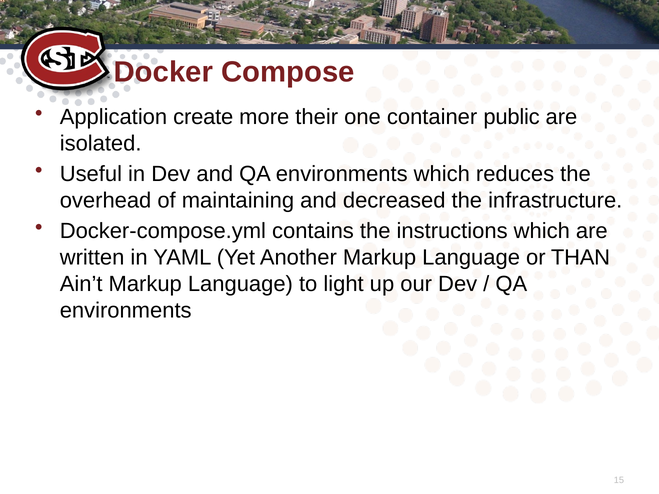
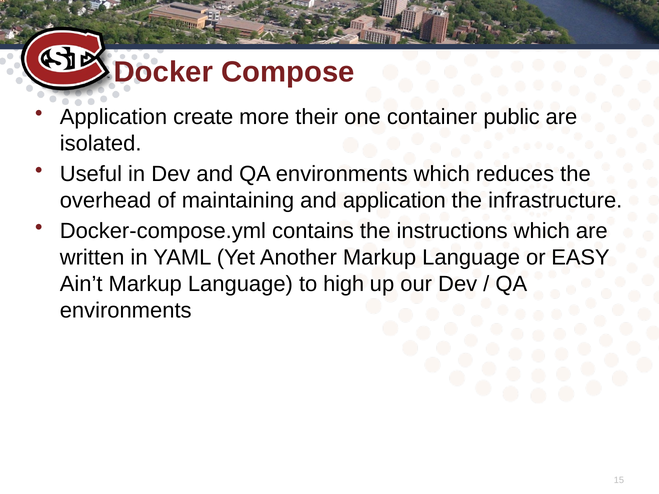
and decreased: decreased -> application (394, 201)
THAN: THAN -> EASY (580, 258)
light: light -> high (344, 284)
